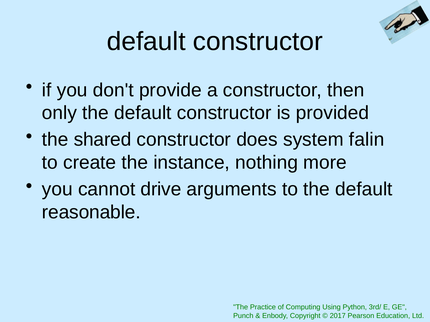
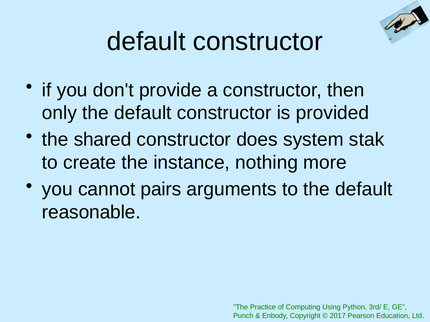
falin: falin -> stak (367, 140)
drive: drive -> pairs (161, 190)
